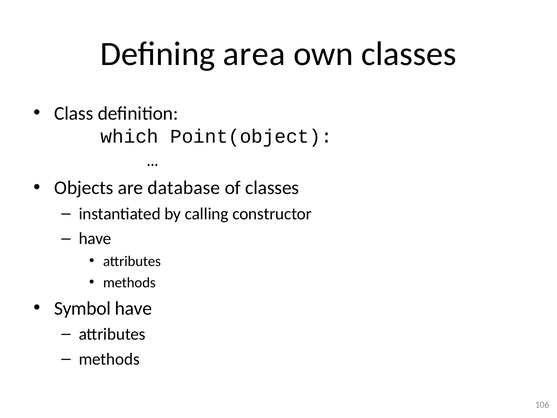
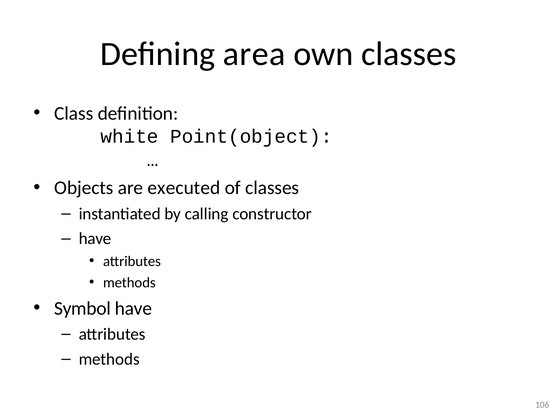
which: which -> white (130, 136)
database: database -> executed (184, 188)
